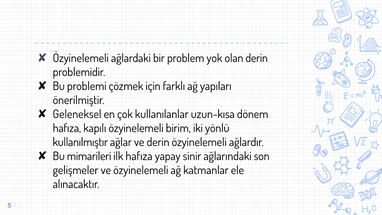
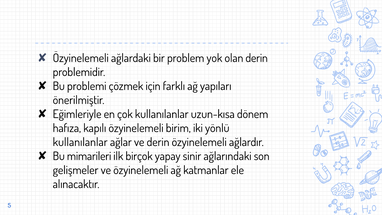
Geleneksel: Geleneksel -> Eğimleriyle (77, 114)
kullanılmıştır: kullanılmıştır -> kullanılanlar (80, 142)
ilk hafıza: hafıza -> birçok (139, 156)
